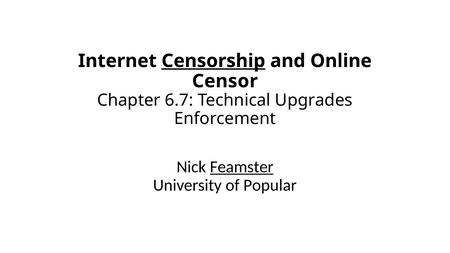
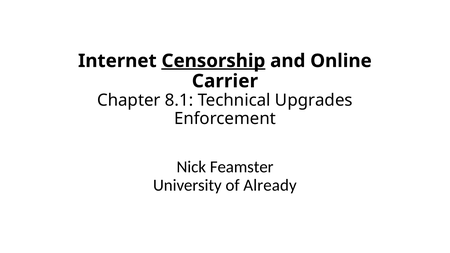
Censor: Censor -> Carrier (225, 81)
6.7: 6.7 -> 8.1 (179, 100)
Feamster underline: present -> none (242, 167)
Popular: Popular -> Already (270, 185)
